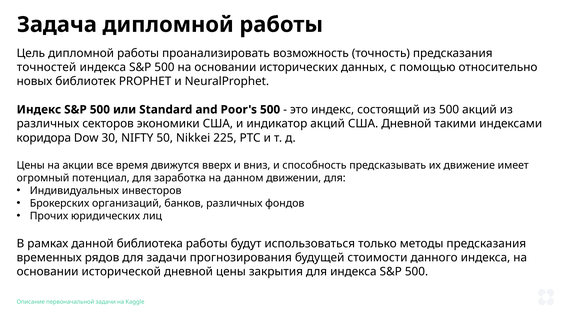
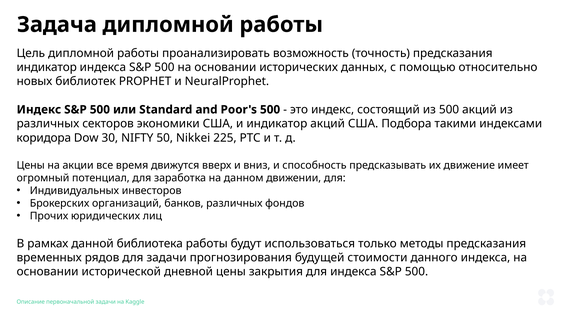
точностей: точностей -> индикатор (47, 67)
США Дневной: Дневной -> Подбора (406, 124)
